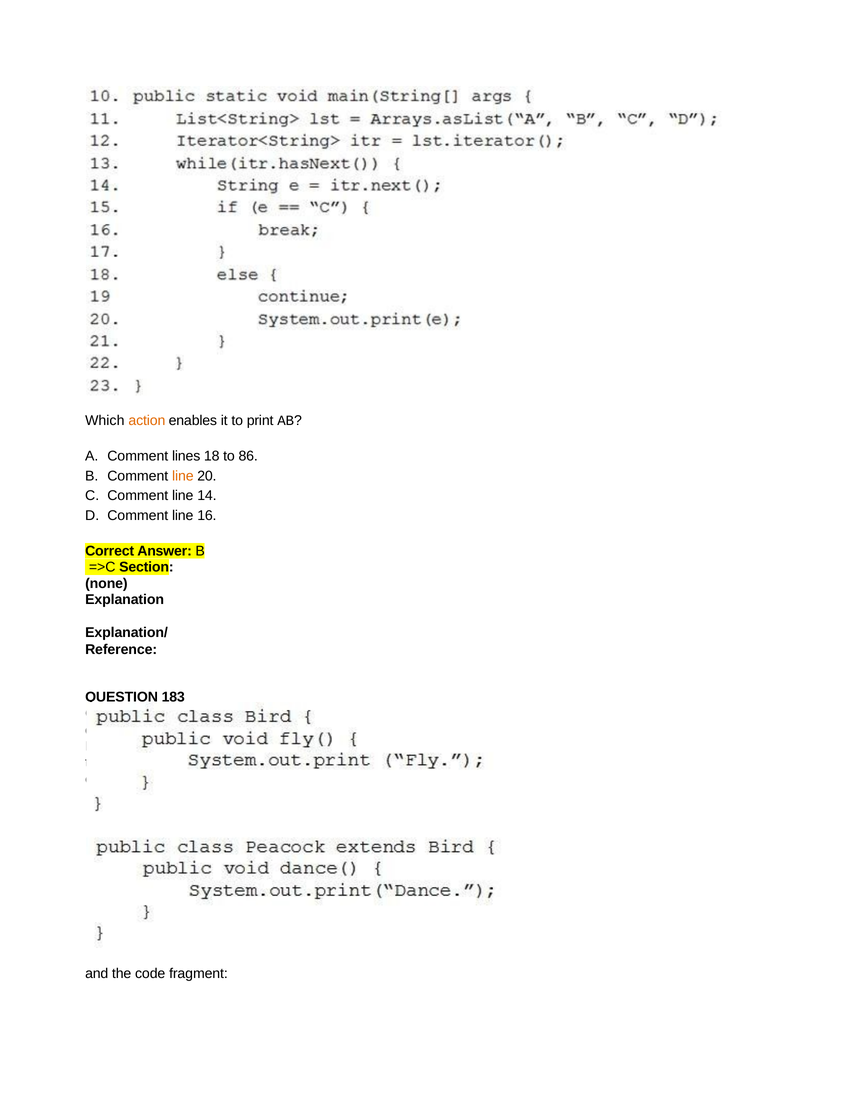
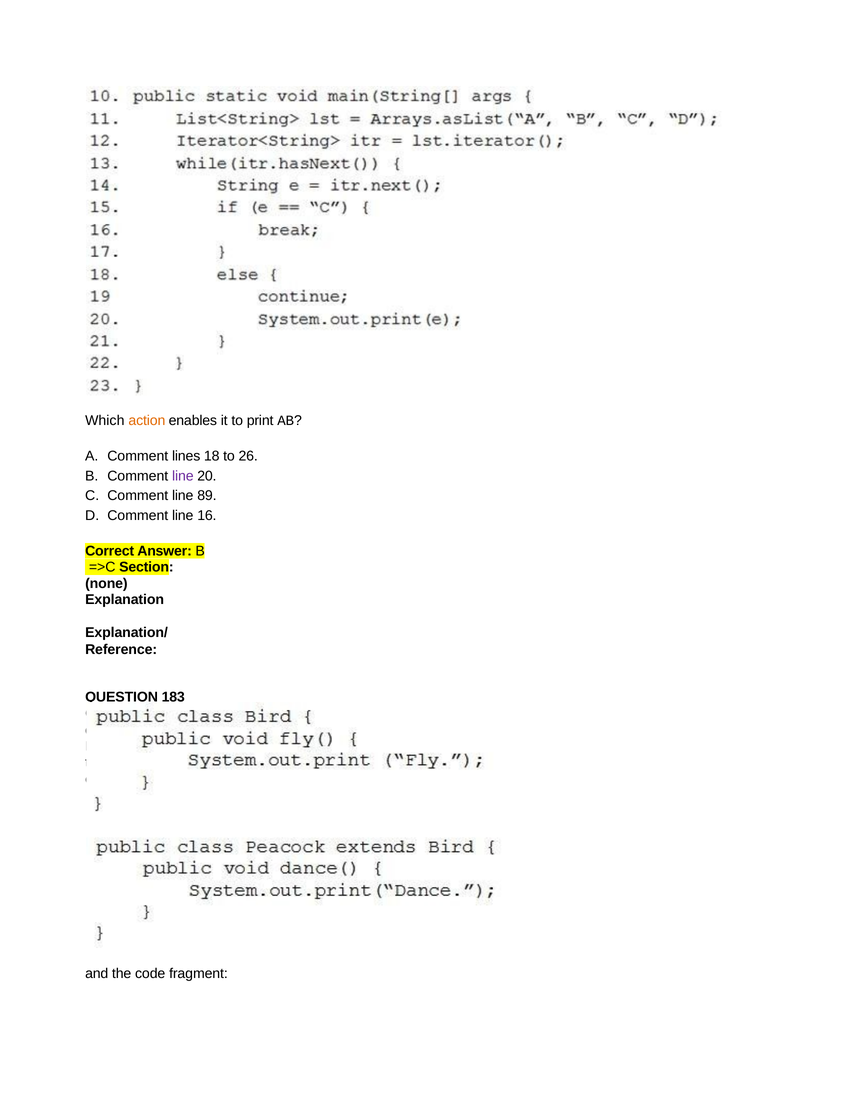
86: 86 -> 26 (248, 456)
line colour: orange -> purple (183, 476)
14: 14 -> 89 (207, 496)
